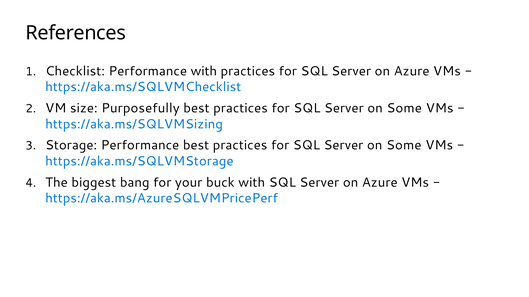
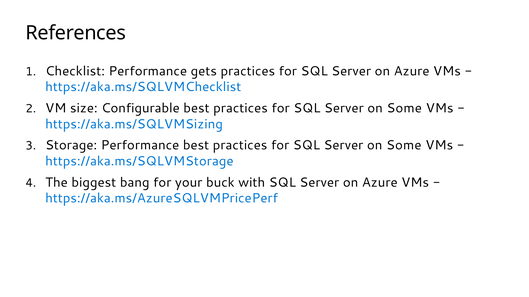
Performance with: with -> gets (204, 71)
Purposefully: Purposefully -> Configurable (141, 108)
